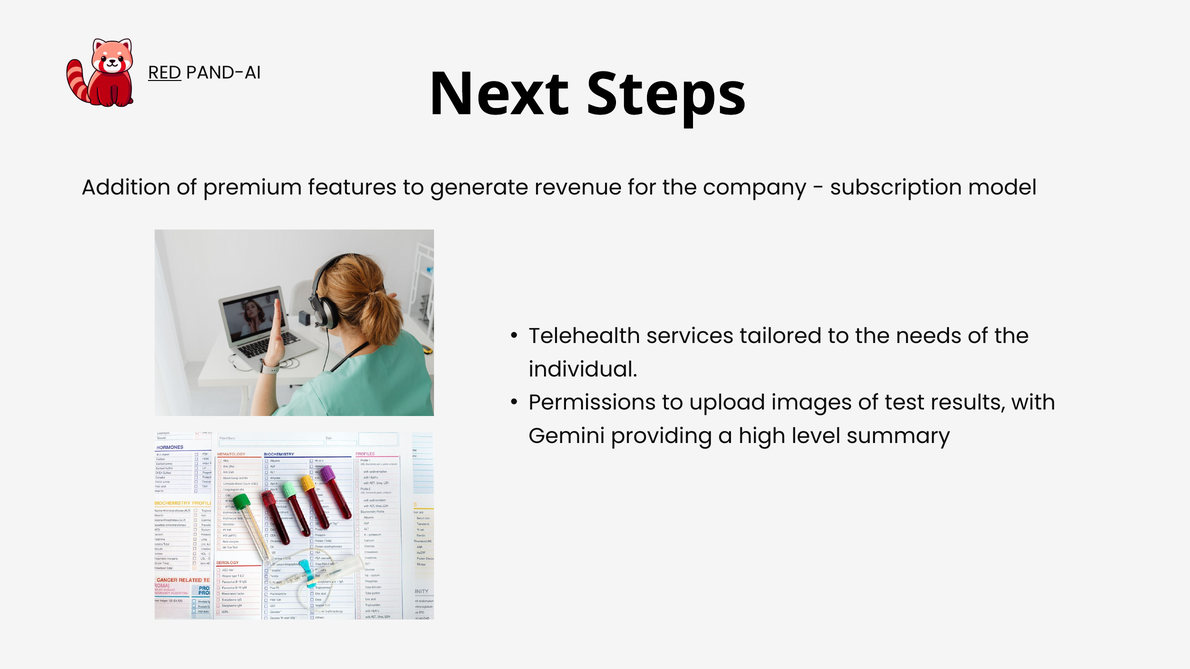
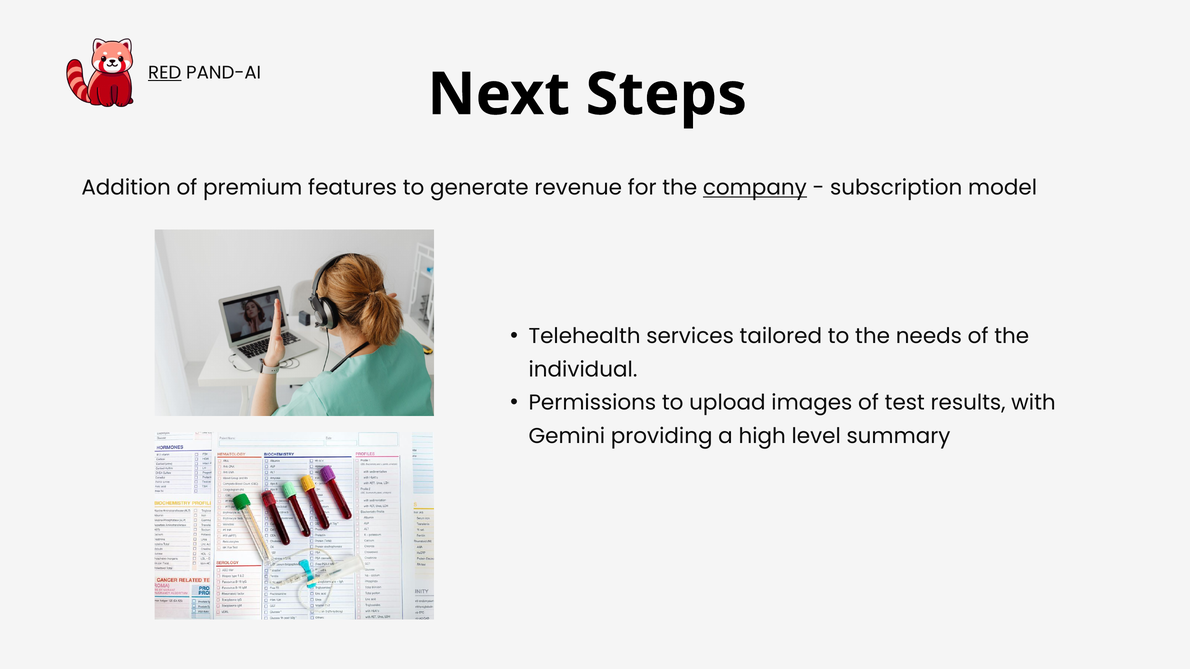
company underline: none -> present (755, 188)
